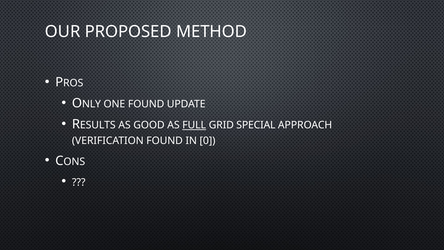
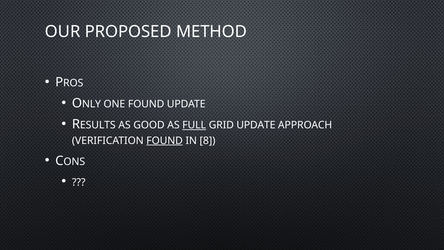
GRID SPECIAL: SPECIAL -> UPDATE (256, 125)
FOUND underline: none -> present (165, 140)
0: 0 -> 8 (207, 140)
